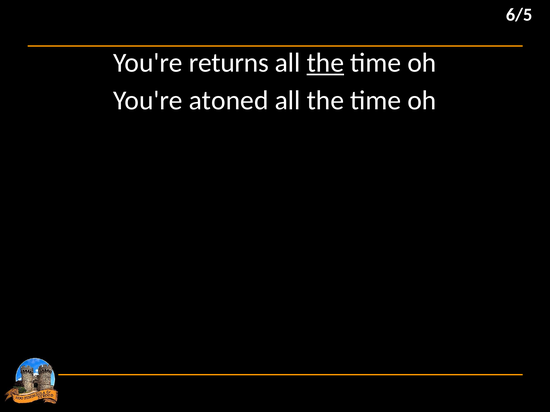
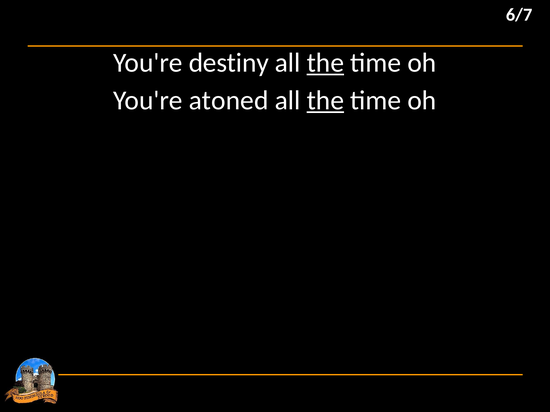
6/5: 6/5 -> 6/7 (519, 15)
returns: returns -> destiny (229, 63)
the underline: none -> present (325, 100)
